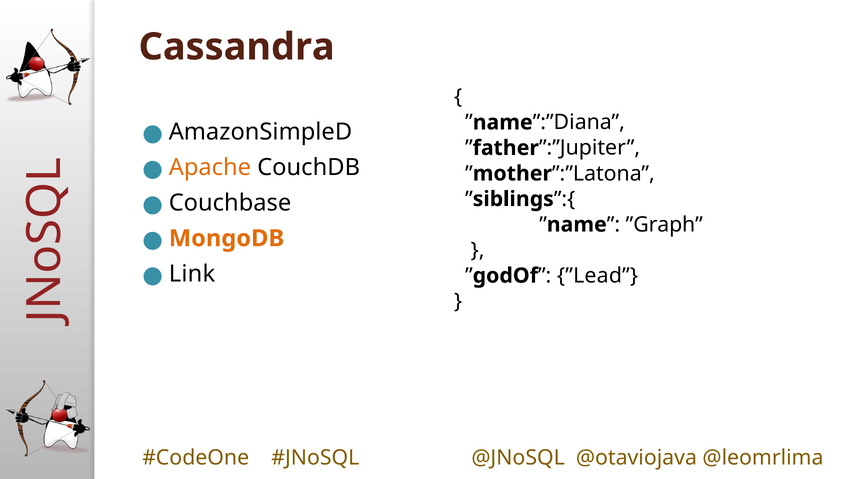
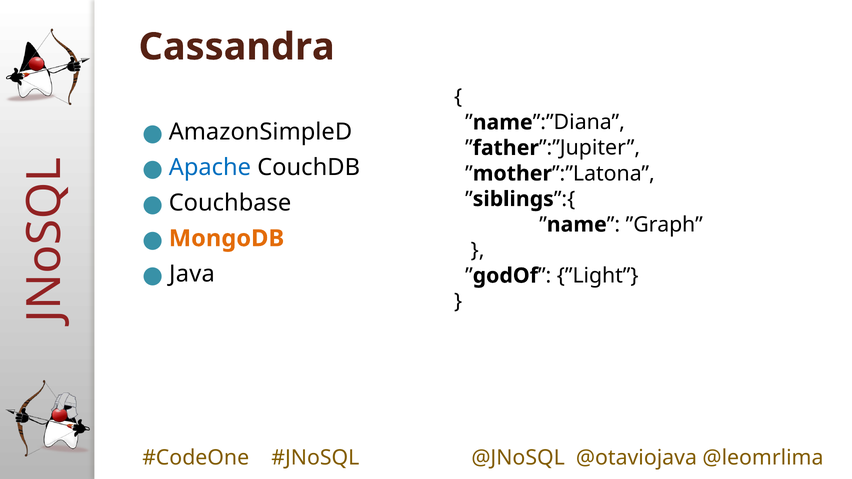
Apache colour: orange -> blue (210, 167)
Link: Link -> Java (192, 274)
”Lead: ”Lead -> ”Light (598, 276)
